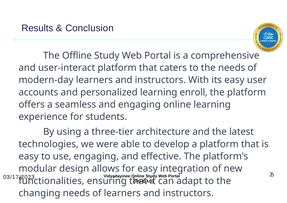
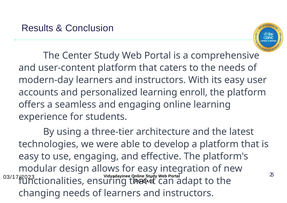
Offline: Offline -> Center (77, 56)
user-interact: user-interact -> user-content (67, 68)
